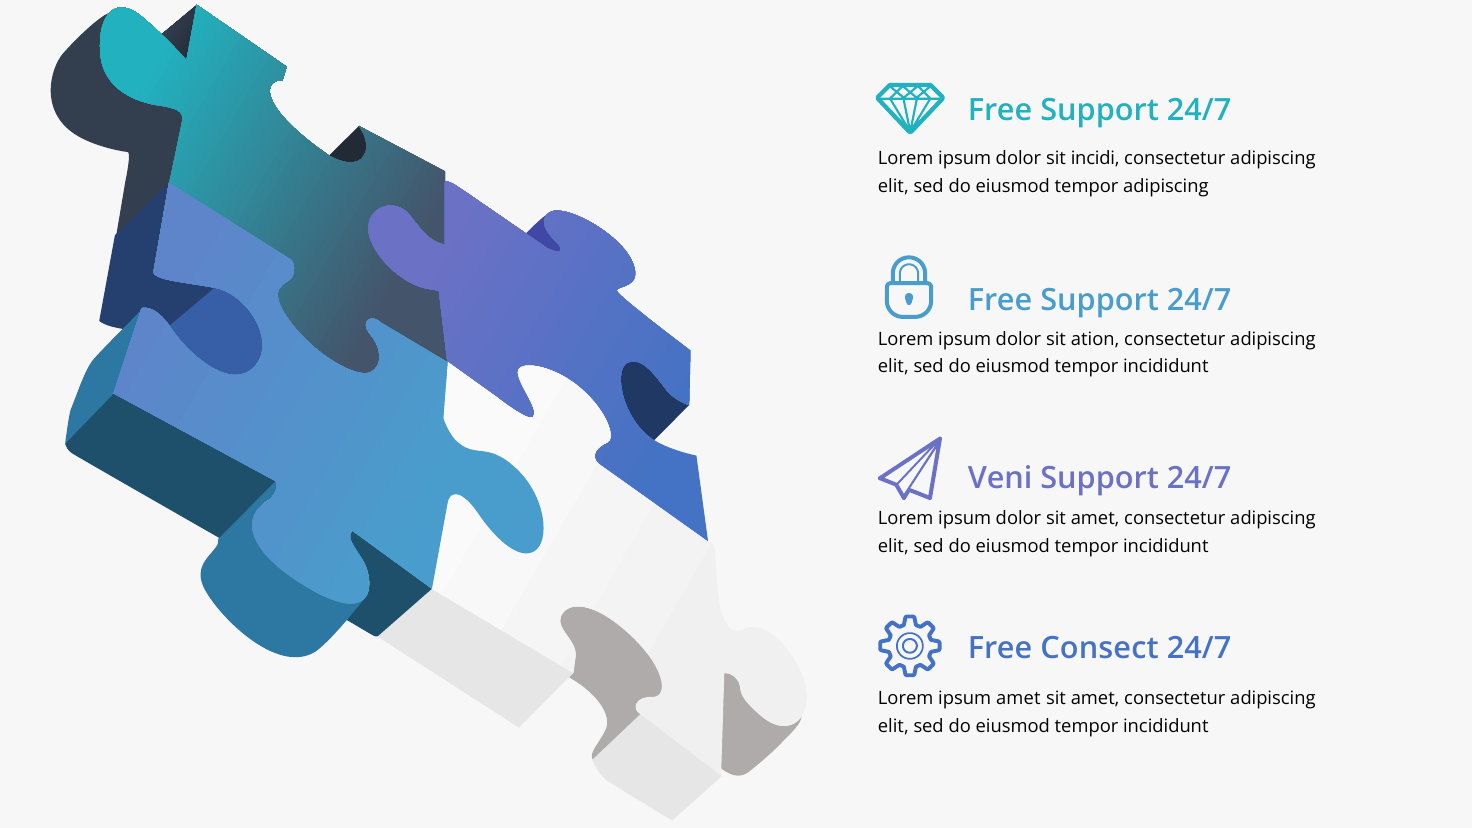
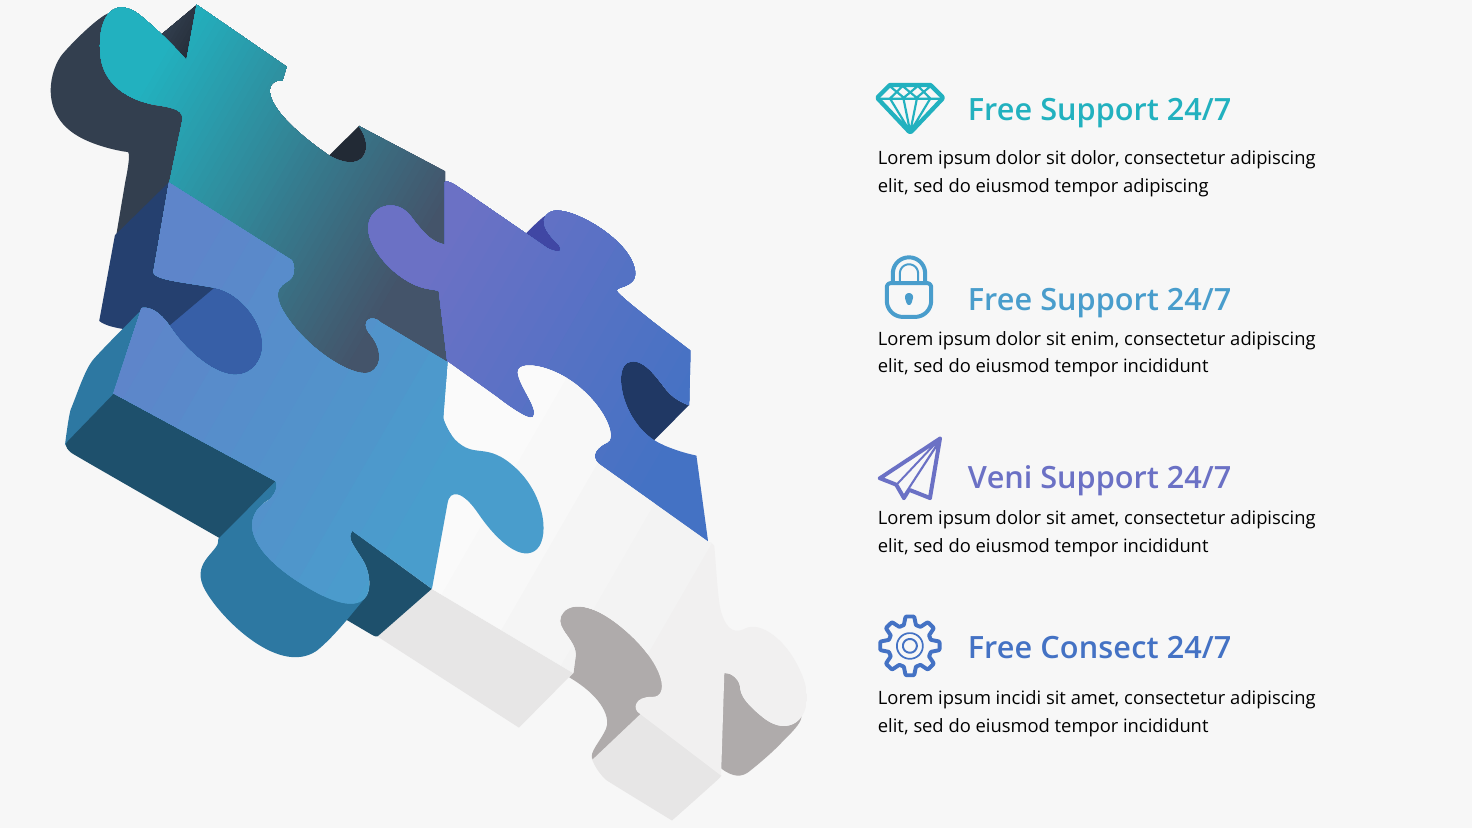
sit incidi: incidi -> dolor (1095, 158)
ation: ation -> enim (1095, 339)
ipsum amet: amet -> incidi (1018, 699)
